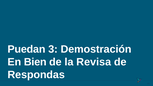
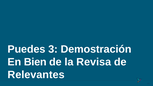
Puedan: Puedan -> Puedes (26, 49)
Respondas: Respondas -> Relevantes (36, 75)
